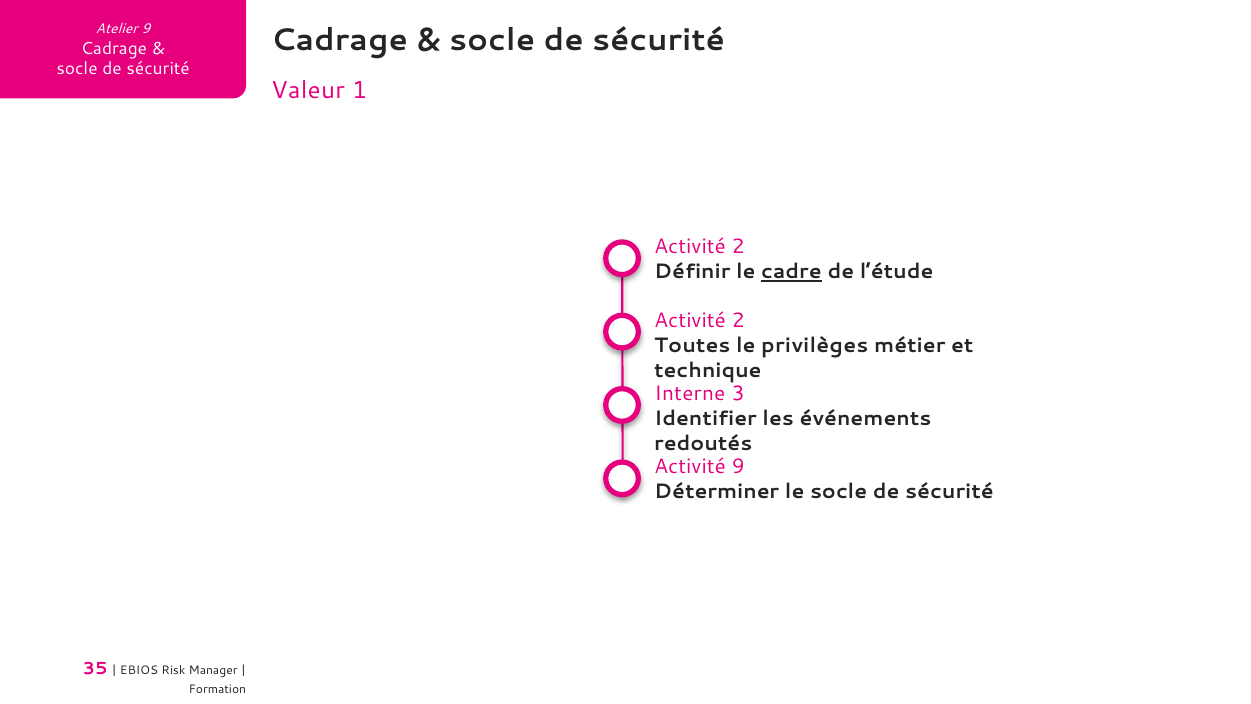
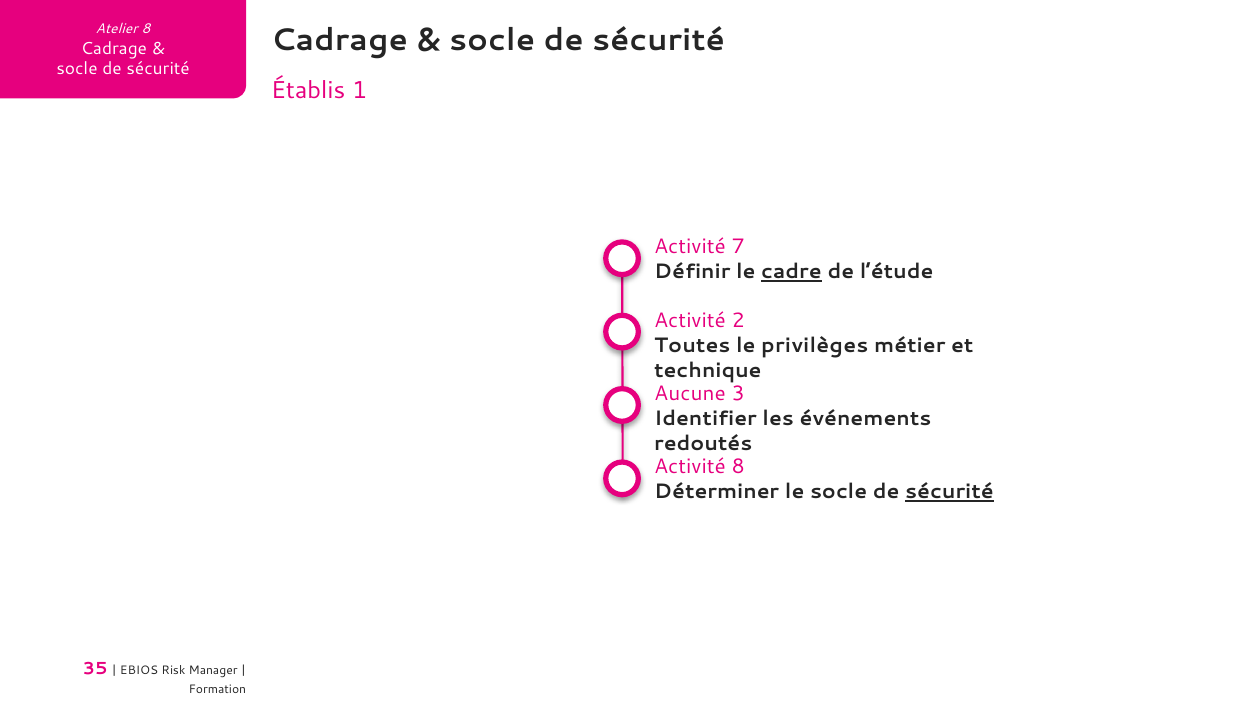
Atelier 9: 9 -> 8 (146, 29)
Valeur: Valeur -> Établis (308, 90)
2: 2 -> 7 (738, 247)
Interne: Interne -> Aucune (690, 393)
Activité 9: 9 -> 8 (738, 467)
sécurité underline: none -> present (949, 492)
